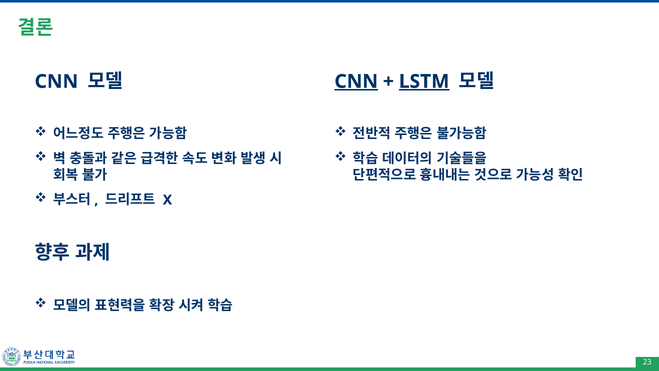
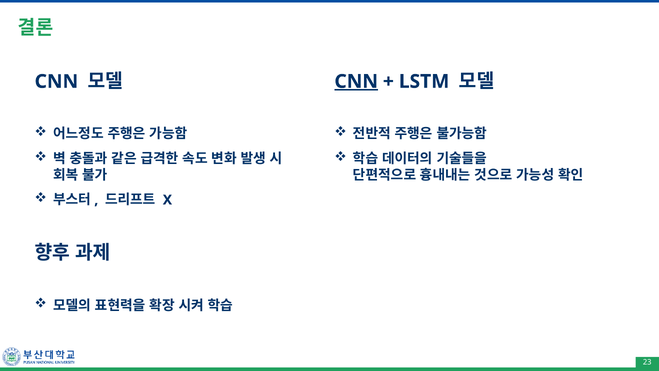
LSTM underline: present -> none (424, 81)
